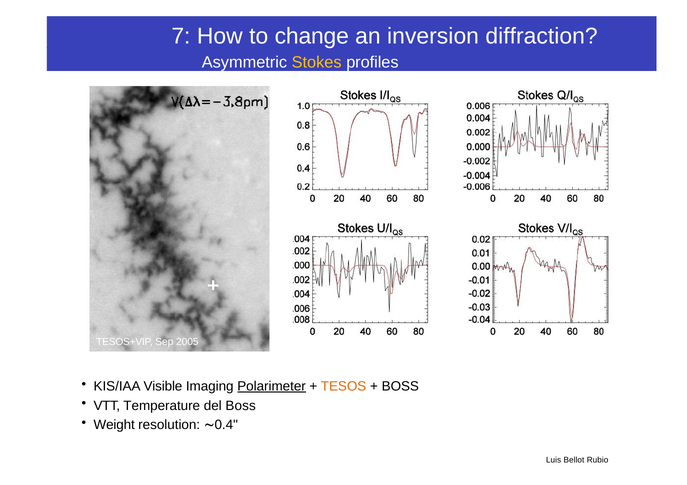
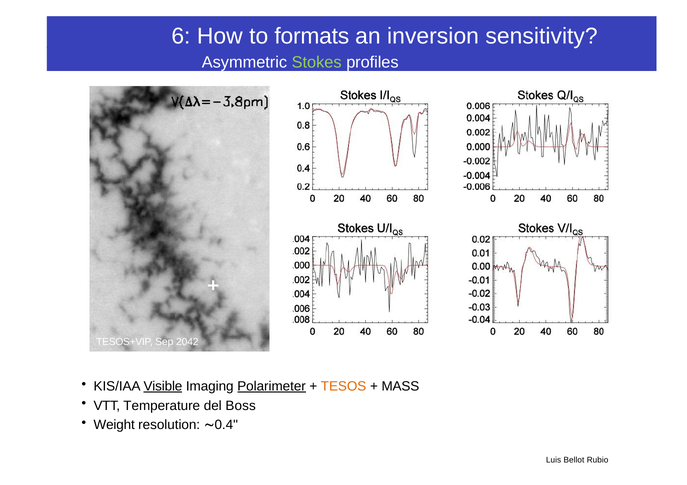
7: 7 -> 6 (181, 36)
change: change -> formats (312, 36)
diffraction: diffraction -> sensitivity (542, 36)
Stokes colour: yellow -> light green (317, 62)
2005: 2005 -> 2042 (187, 342)
Visible underline: none -> present (163, 387)
BOSS: BOSS -> MASS (400, 387)
